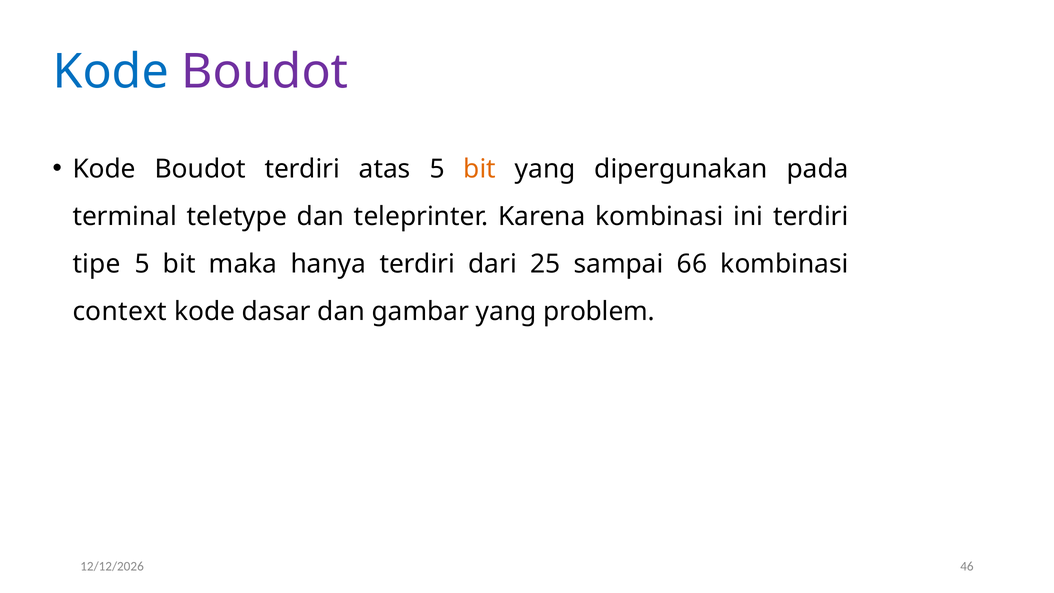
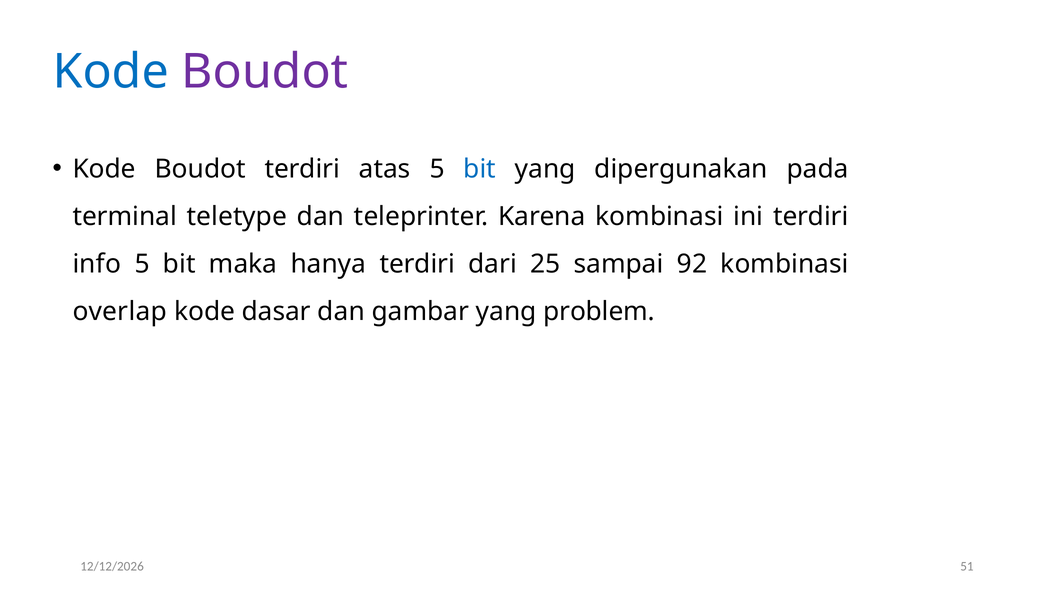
bit colour: orange -> blue (480, 169)
tipe: tipe -> info (97, 264)
66: 66 -> 92 (692, 264)
context: context -> overlap (120, 311)
46: 46 -> 51 (967, 566)
